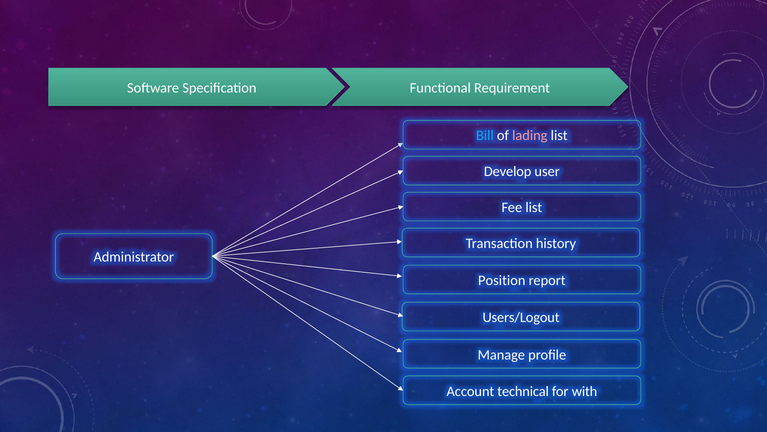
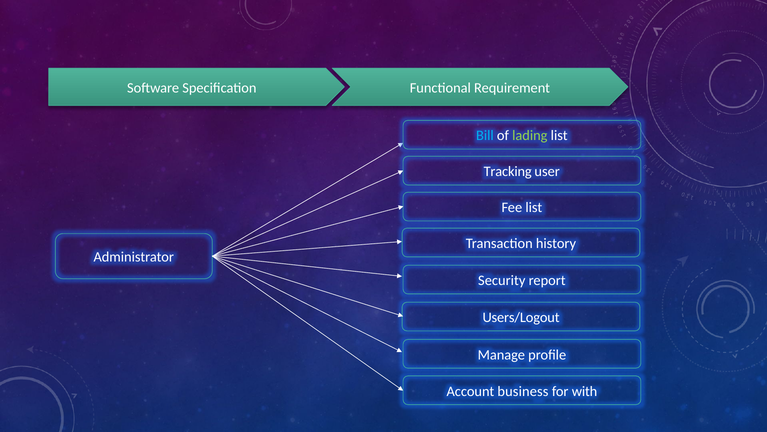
lading colour: pink -> light green (530, 136)
Develop: Develop -> Tracking (508, 171)
Position: Position -> Security (502, 280)
technical: technical -> business (523, 391)
